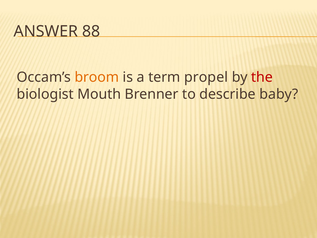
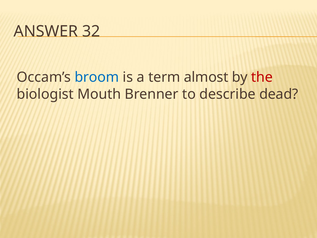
88: 88 -> 32 (91, 31)
broom colour: orange -> blue (97, 77)
propel: propel -> almost (206, 77)
baby: baby -> dead (279, 94)
